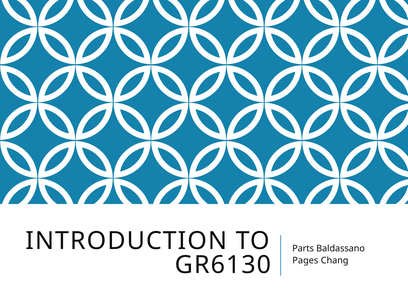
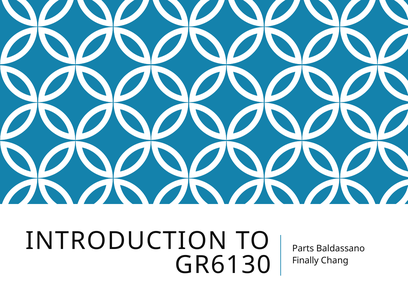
Pages: Pages -> Finally (305, 261)
